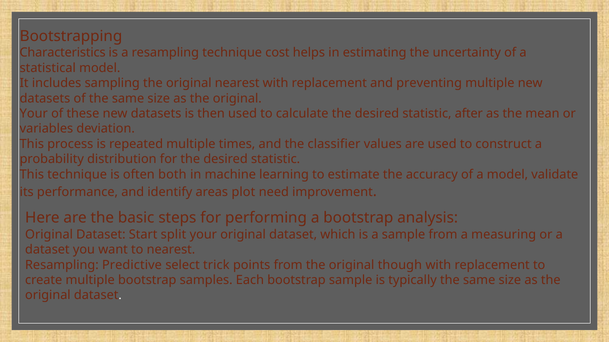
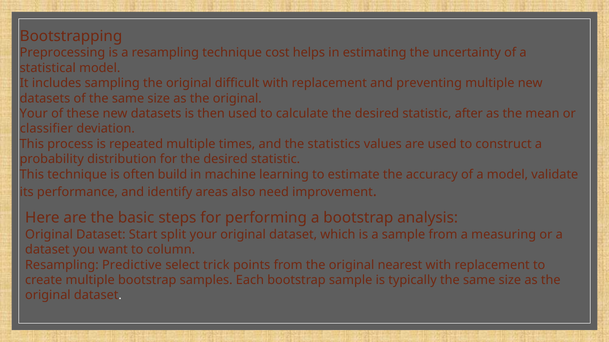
Characteristics: Characteristics -> Preprocessing (63, 53)
original nearest: nearest -> difficult (237, 83)
variables: variables -> classifier (46, 129)
classifier: classifier -> statistics (334, 144)
both: both -> build (172, 175)
plot: plot -> also (243, 192)
to nearest: nearest -> column (171, 250)
though: though -> nearest (400, 265)
